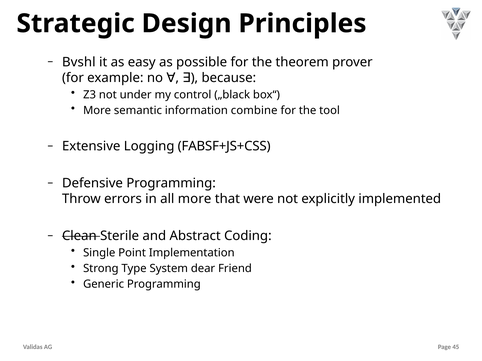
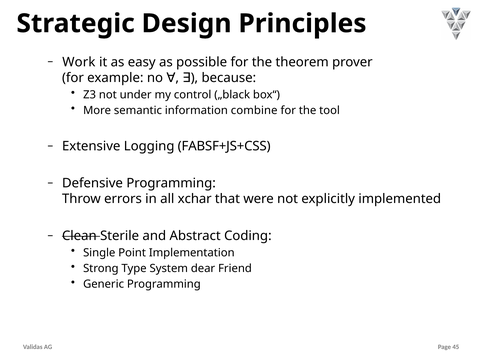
Bvshl: Bvshl -> Work (79, 62)
all more: more -> xchar (195, 199)
